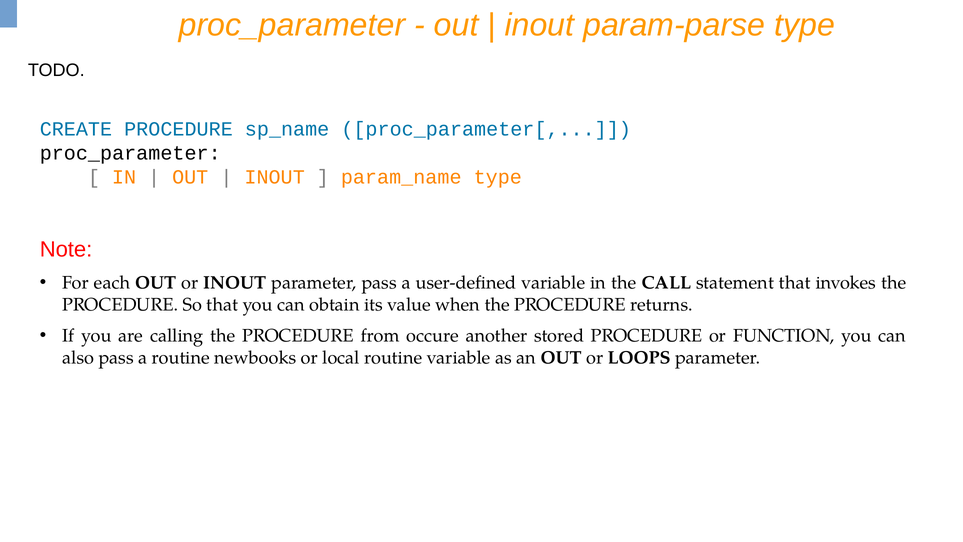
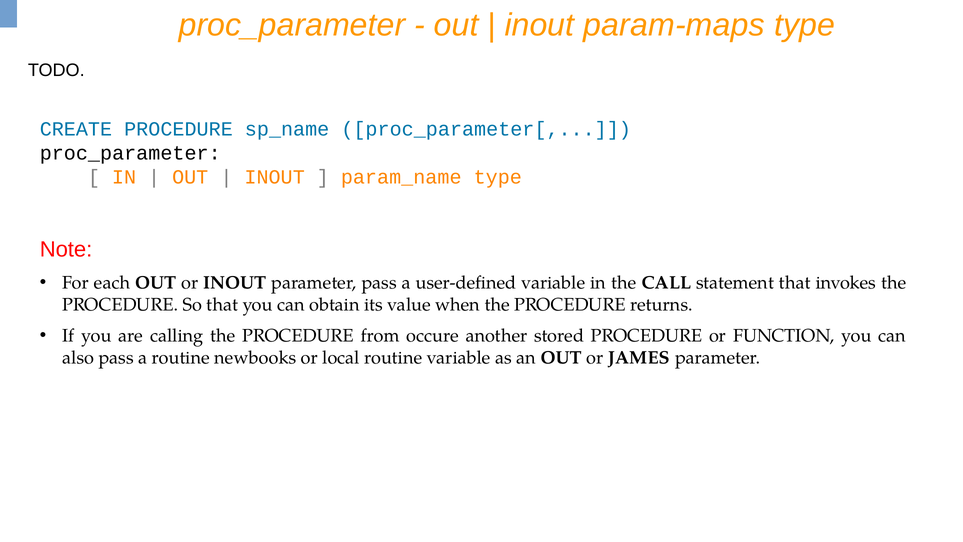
param-parse: param-parse -> param-maps (674, 25)
LOOPS: LOOPS -> JAMES (639, 357)
